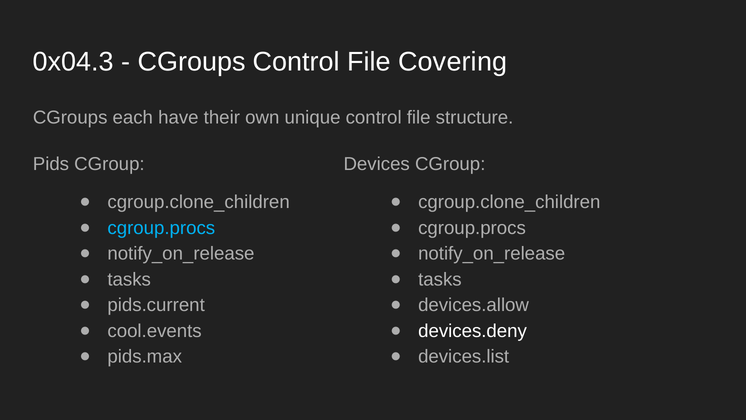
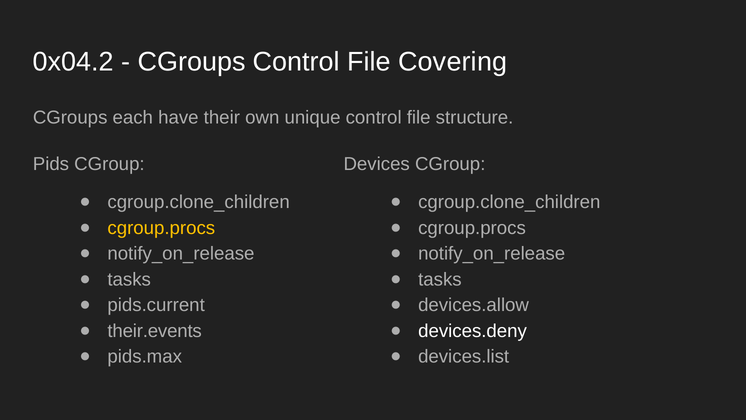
0x04.3: 0x04.3 -> 0x04.2 (73, 62)
cgroup.procs colour: light blue -> yellow (161, 228)
cool.events: cool.events -> their.events (155, 331)
